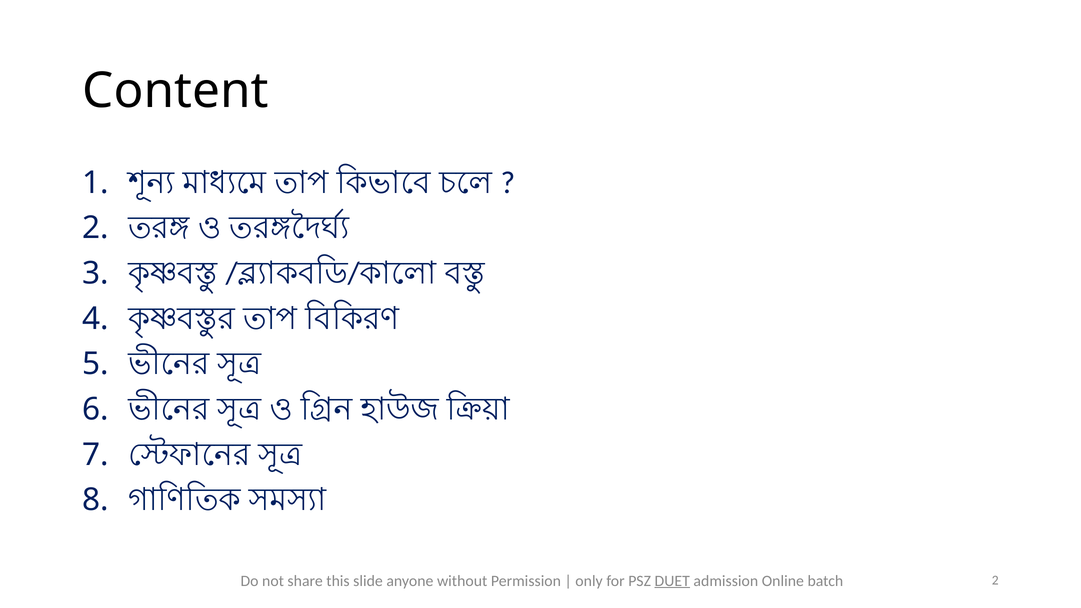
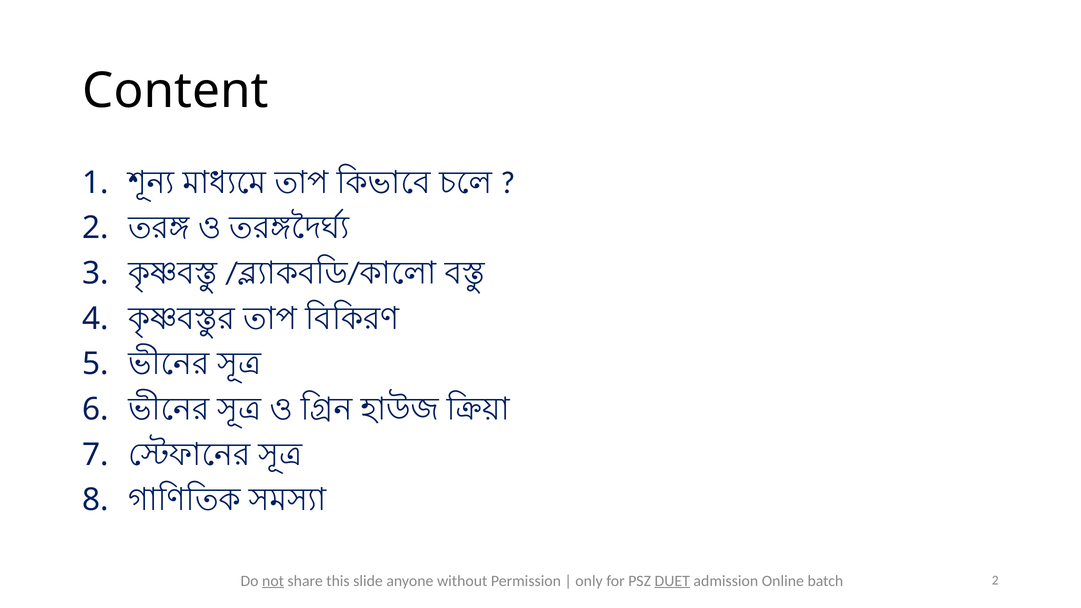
not underline: none -> present (273, 581)
